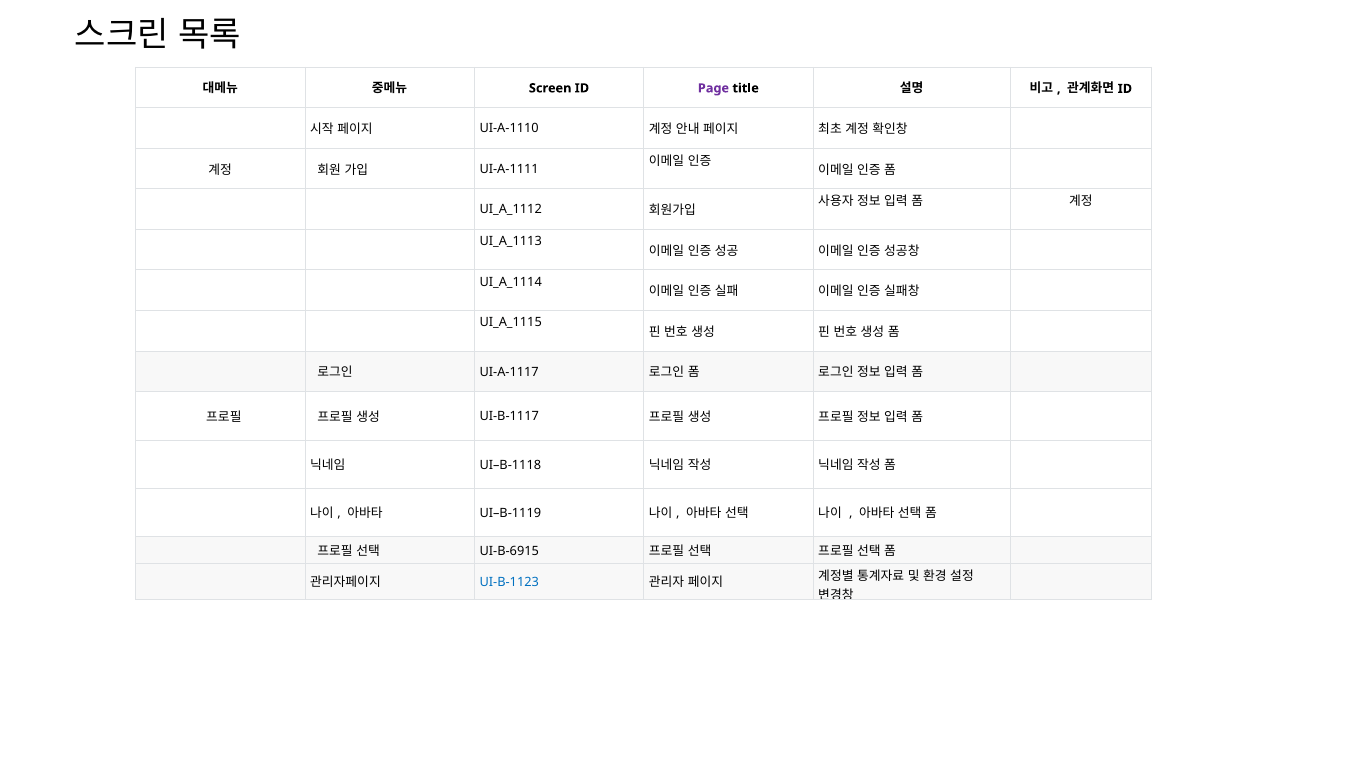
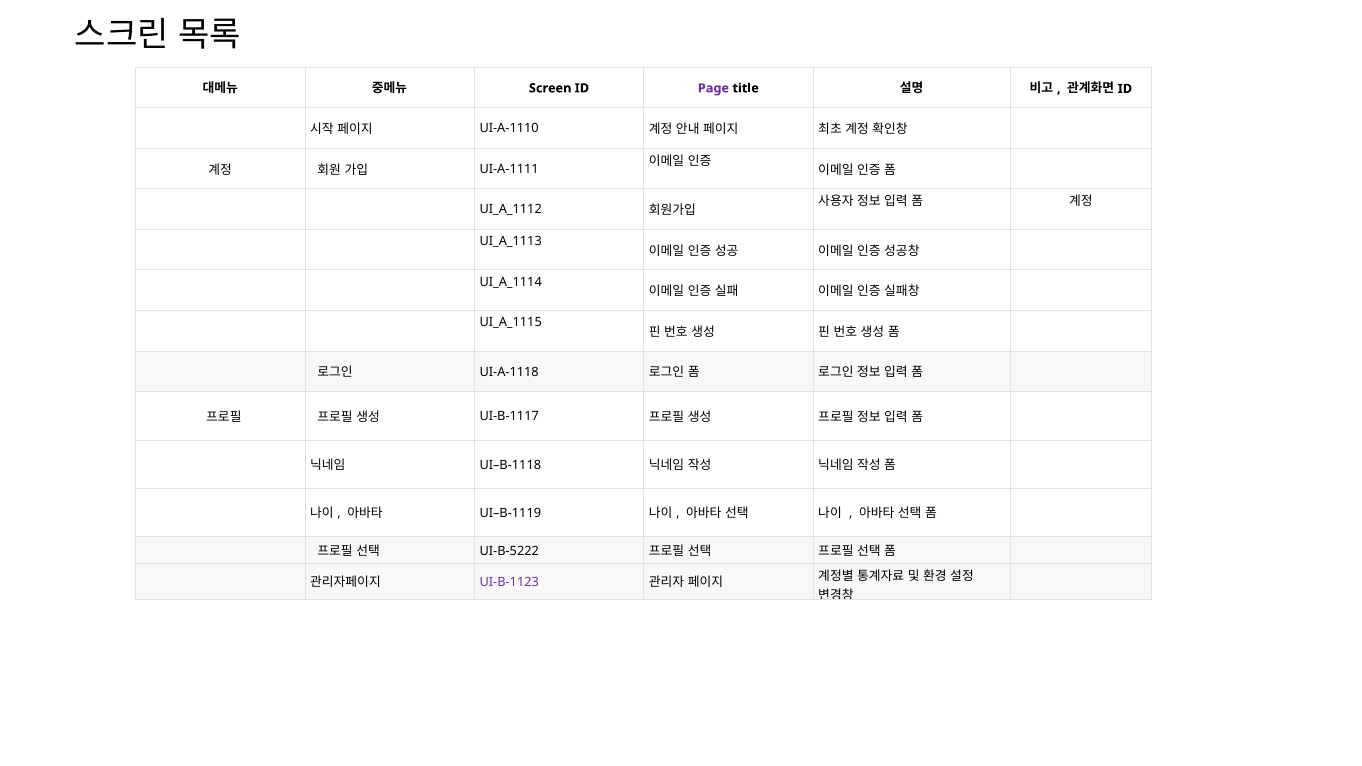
UI-A-1117: UI-A-1117 -> UI-A-1118 (509, 372)
UI-B-6915: UI-B-6915 -> UI-B-5222 (509, 551)
UI-B-1123 colour: blue -> purple (509, 582)
